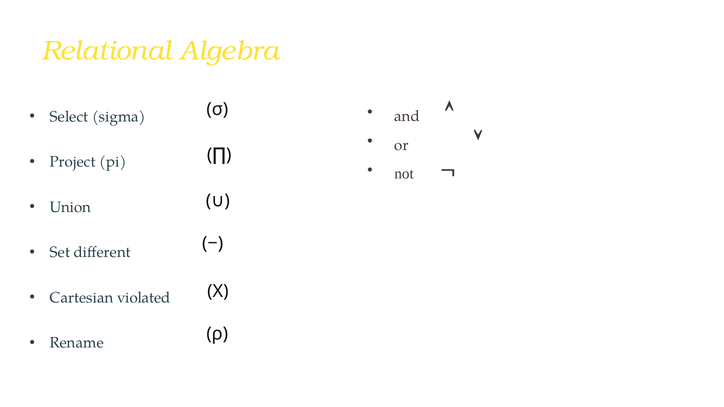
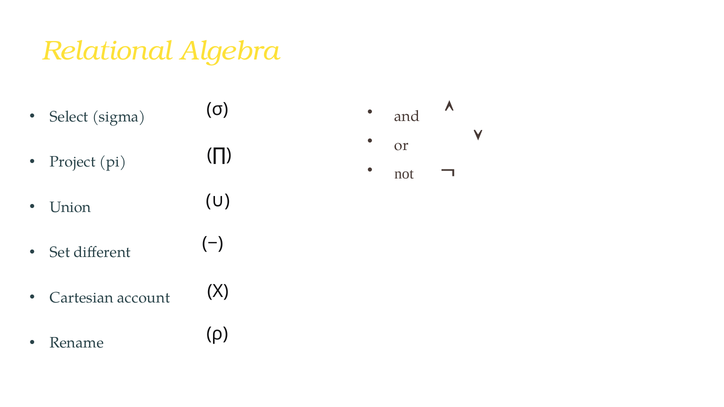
violated: violated -> account (144, 298)
